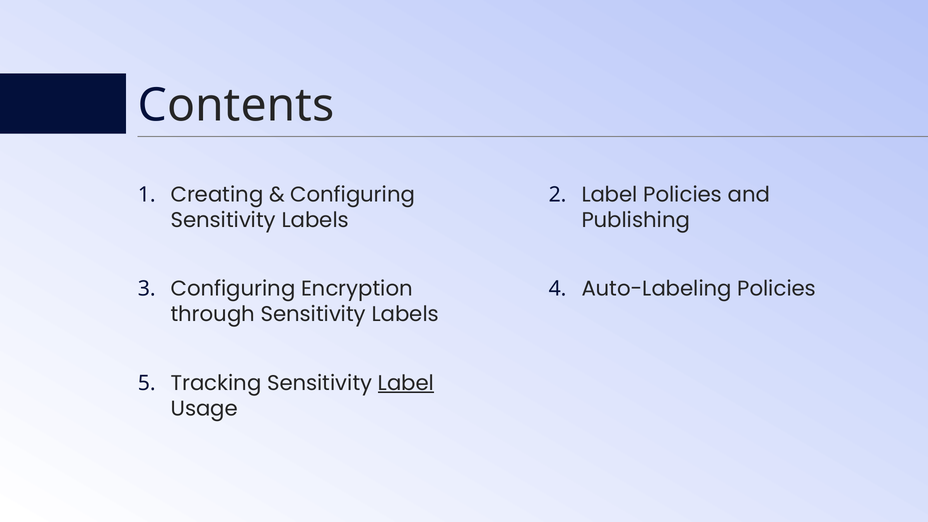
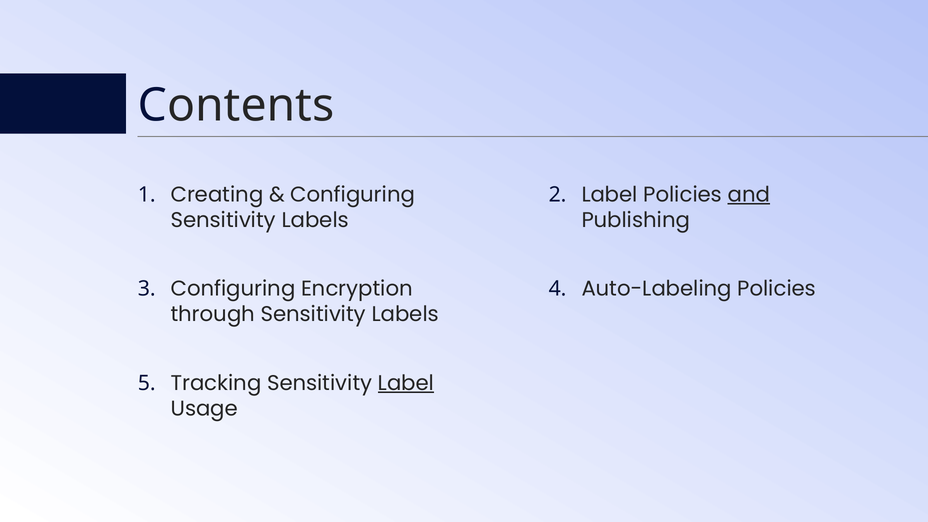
and underline: none -> present (749, 195)
